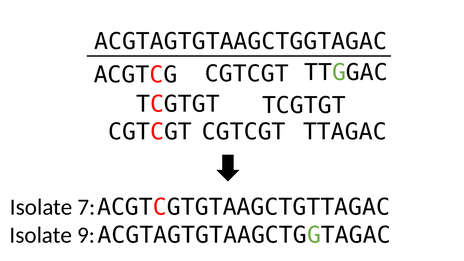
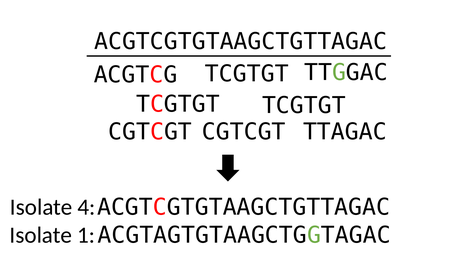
ACGTAGTGTAAGCTGGTAGAC: ACGTAGTGTAAGCTGGTAGAC -> ACGTCGTGTAAGCTGTTAGAC (241, 42)
CGTCGT: CGTCGT -> TCGTGT (247, 74)
7: 7 -> 4 (87, 207)
9: 9 -> 1 (86, 235)
